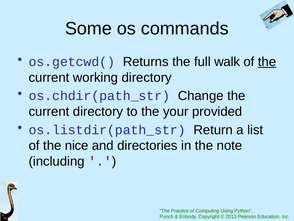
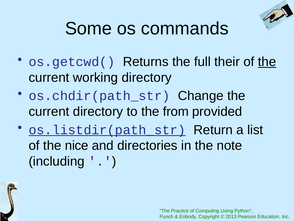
walk: walk -> their (227, 62)
your: your -> from (176, 111)
os.listdir(path_str underline: none -> present (107, 130)
